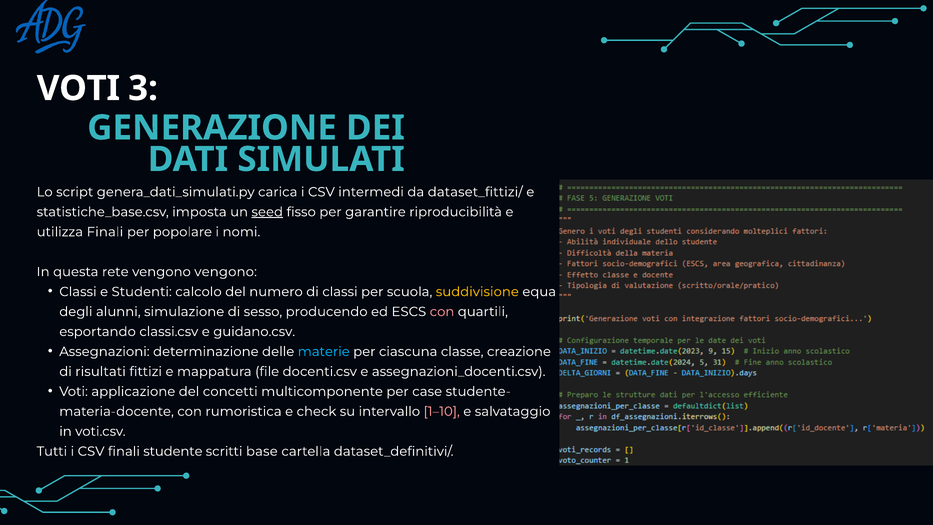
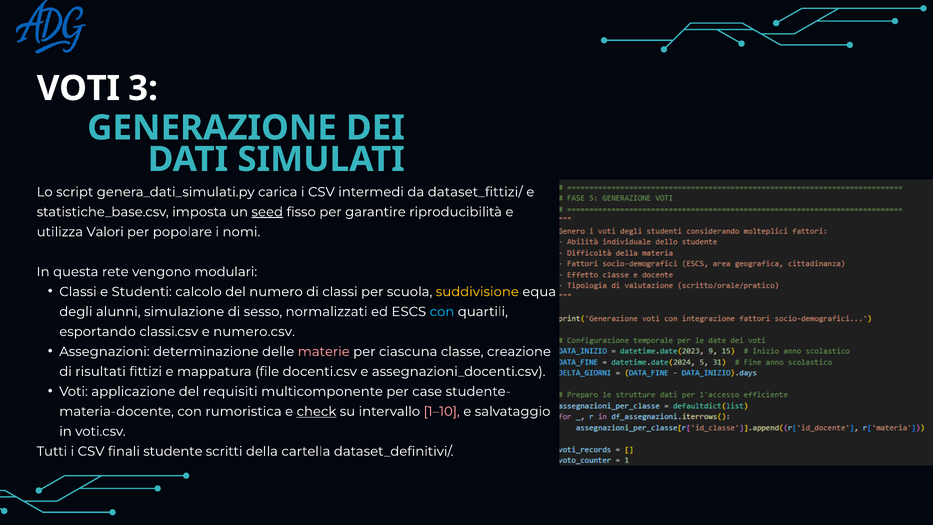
utilizza Finali: Finali -> Valori (105, 232)
vengono vengono: vengono -> modulari (226, 272)
producendo: producendo -> normalizzati (327, 312)
con colour: pink -> light blue (442, 312)
guidano.csv: guidano.csv -> numero.csv (254, 332)
materie colour: light blue -> pink (324, 351)
concetti: concetti -> requisiti (230, 391)
check underline: none -> present (316, 411)
base: base -> della (262, 451)
